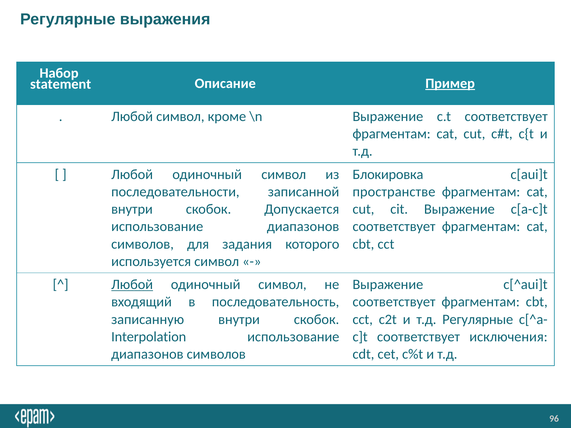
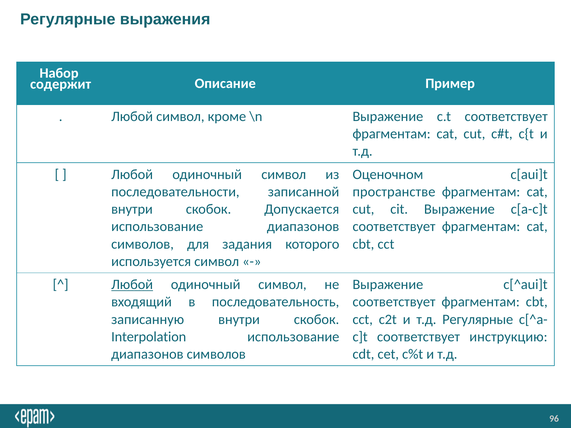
statement: statement -> содержит (61, 84)
Пример underline: present -> none (450, 83)
Блокировка: Блокировка -> Оценочном (388, 174)
исключения: исключения -> инструкцию (508, 337)
